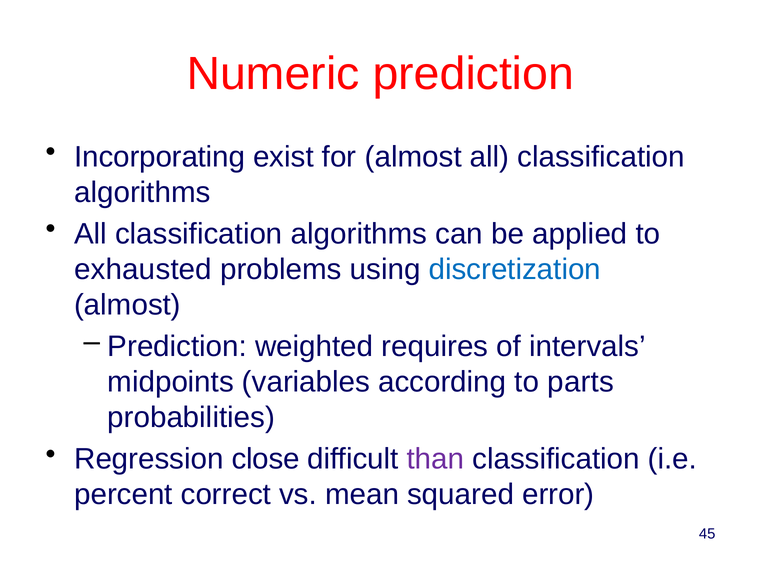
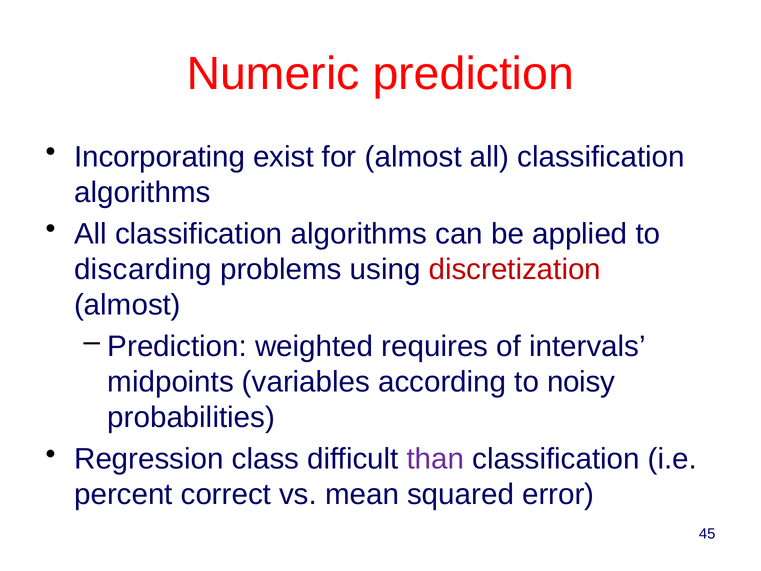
exhausted: exhausted -> discarding (143, 269)
discretization colour: blue -> red (515, 269)
parts: parts -> noisy (581, 382)
close: close -> class (265, 459)
